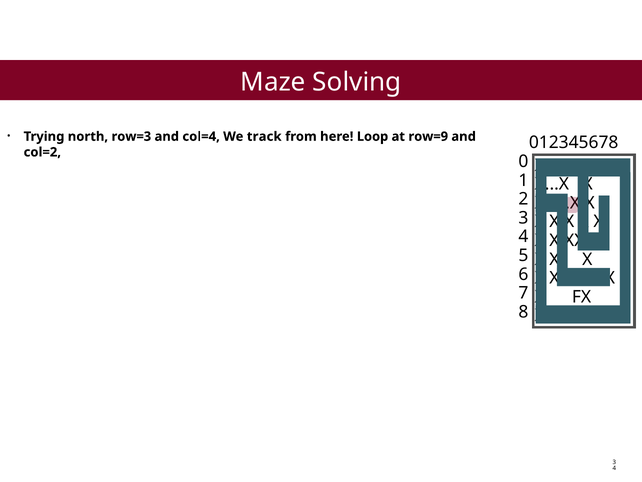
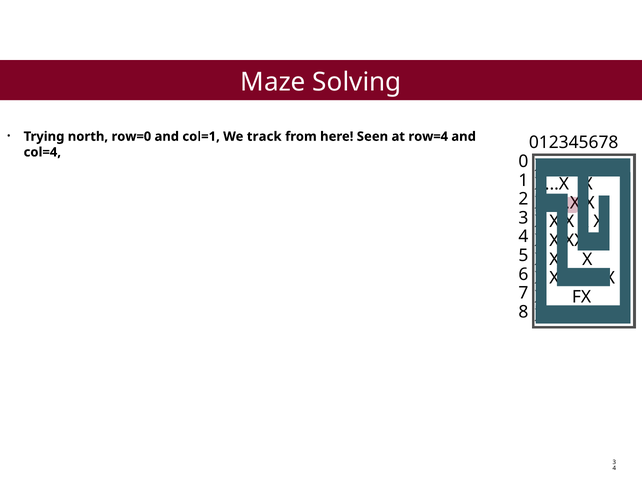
row=3: row=3 -> row=0 (131, 136)
col=4: col=4 -> col=1 (201, 136)
Loop: Loop -> Seen (372, 136)
row=9: row=9 -> row=4 (428, 136)
col=2: col=2 -> col=4 (42, 152)
